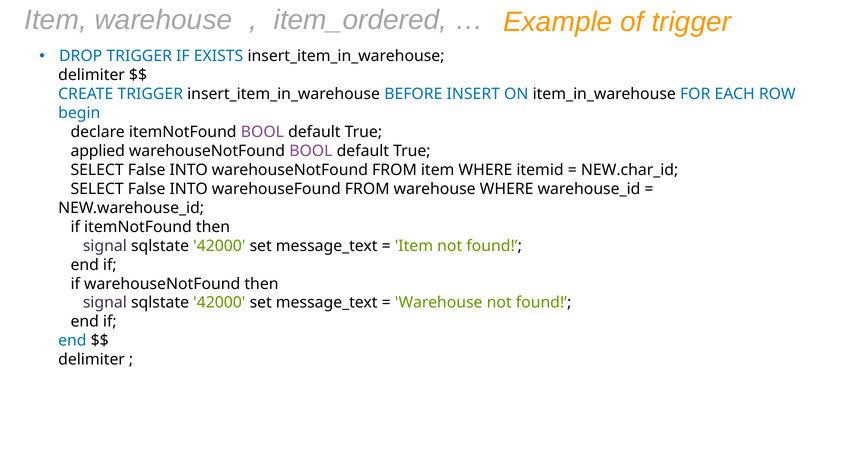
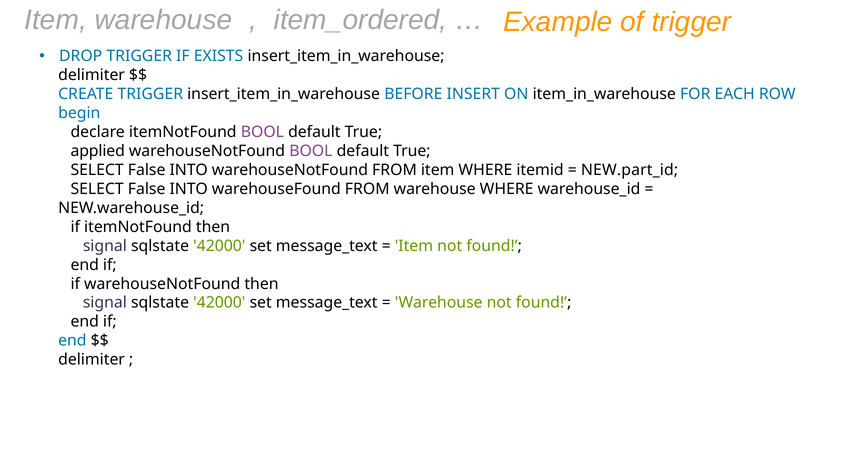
NEW.char_id: NEW.char_id -> NEW.part_id (630, 170)
